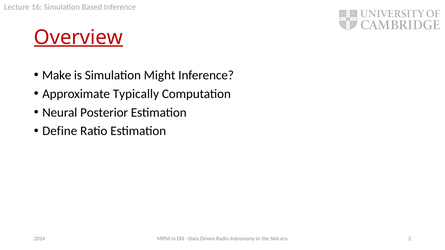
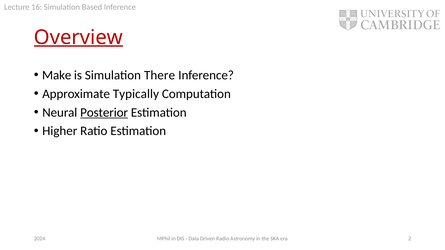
Might: Might -> There (160, 75)
Posterior underline: none -> present (104, 113)
Define: Define -> Higher (60, 131)
